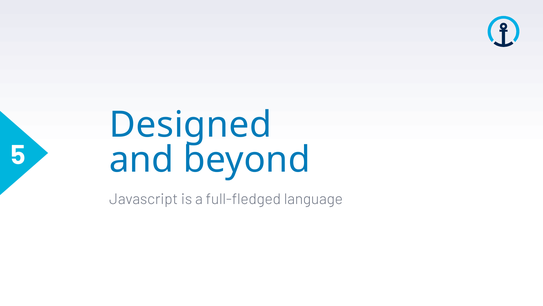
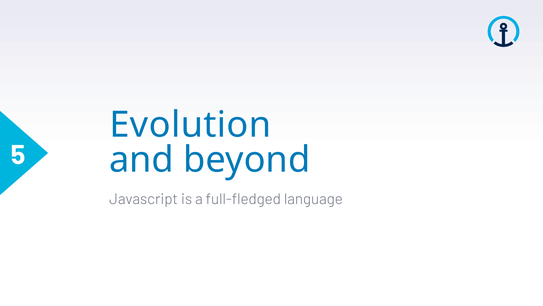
Designed: Designed -> Evolution (190, 125)
